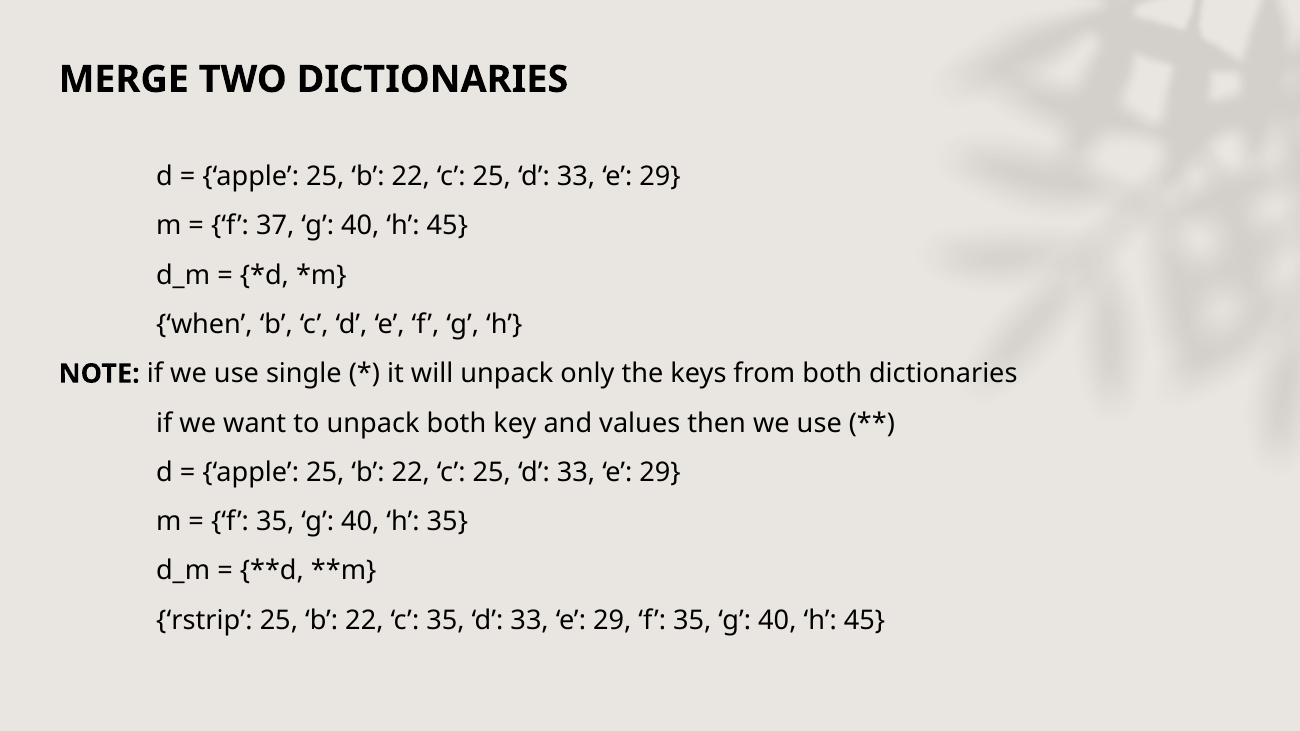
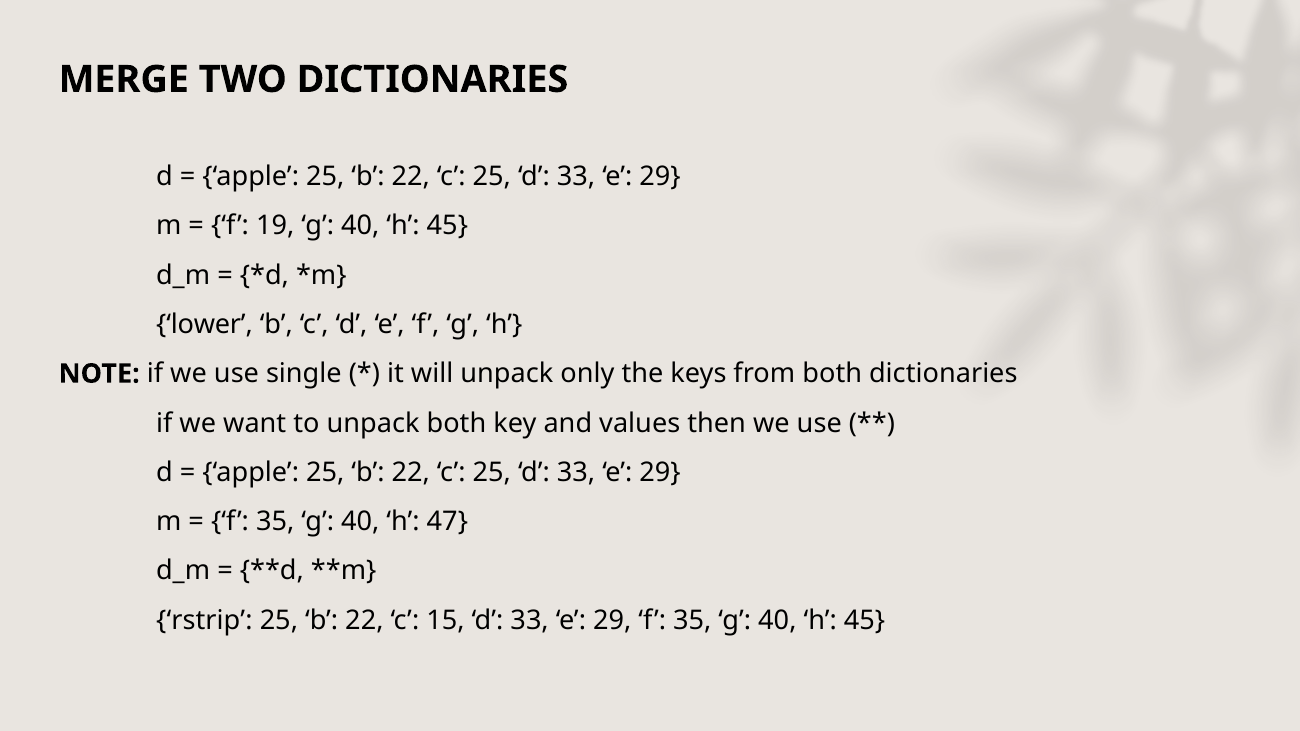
37: 37 -> 19 (275, 226)
when: when -> lower (204, 325)
h 35: 35 -> 47 (447, 522)
c 35: 35 -> 15 (445, 621)
